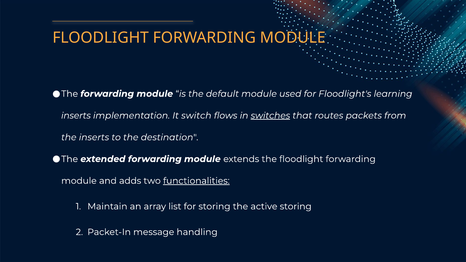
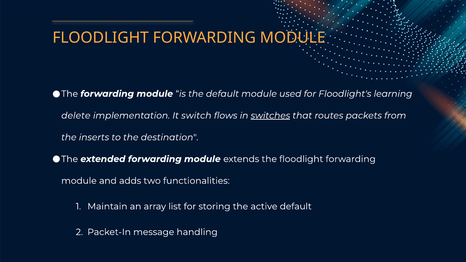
inserts: inserts -> delete (76, 116)
functionalities underline: present -> none (196, 181)
active storing: storing -> default (296, 207)
